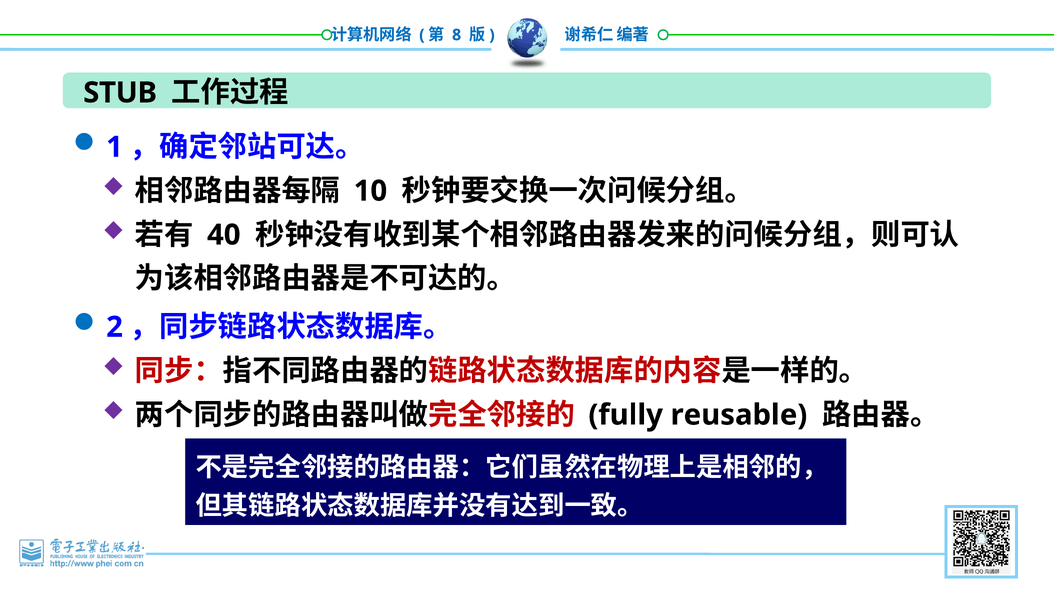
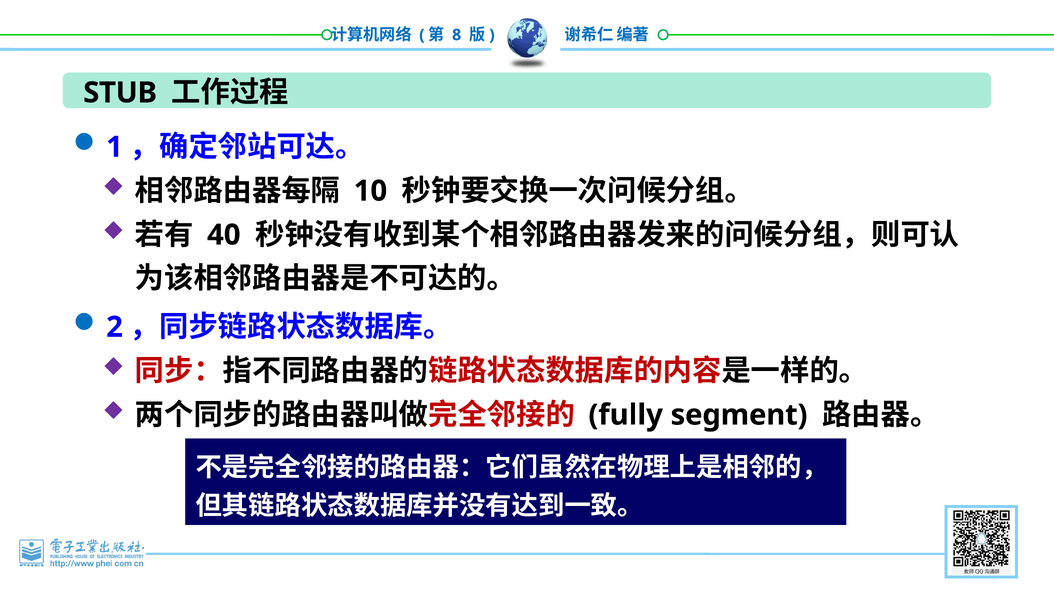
reusable: reusable -> segment (739, 415)
